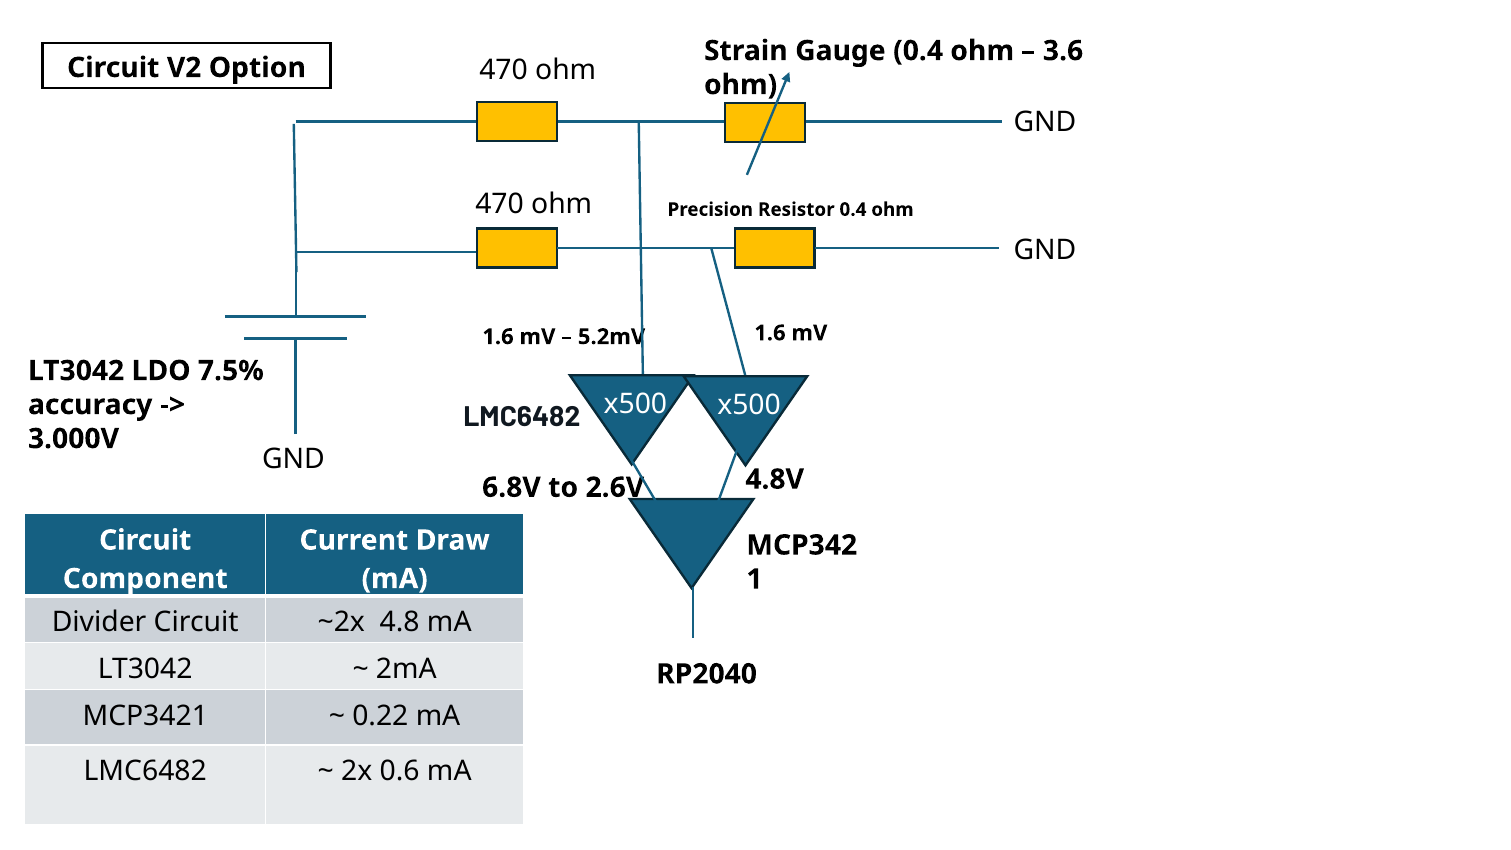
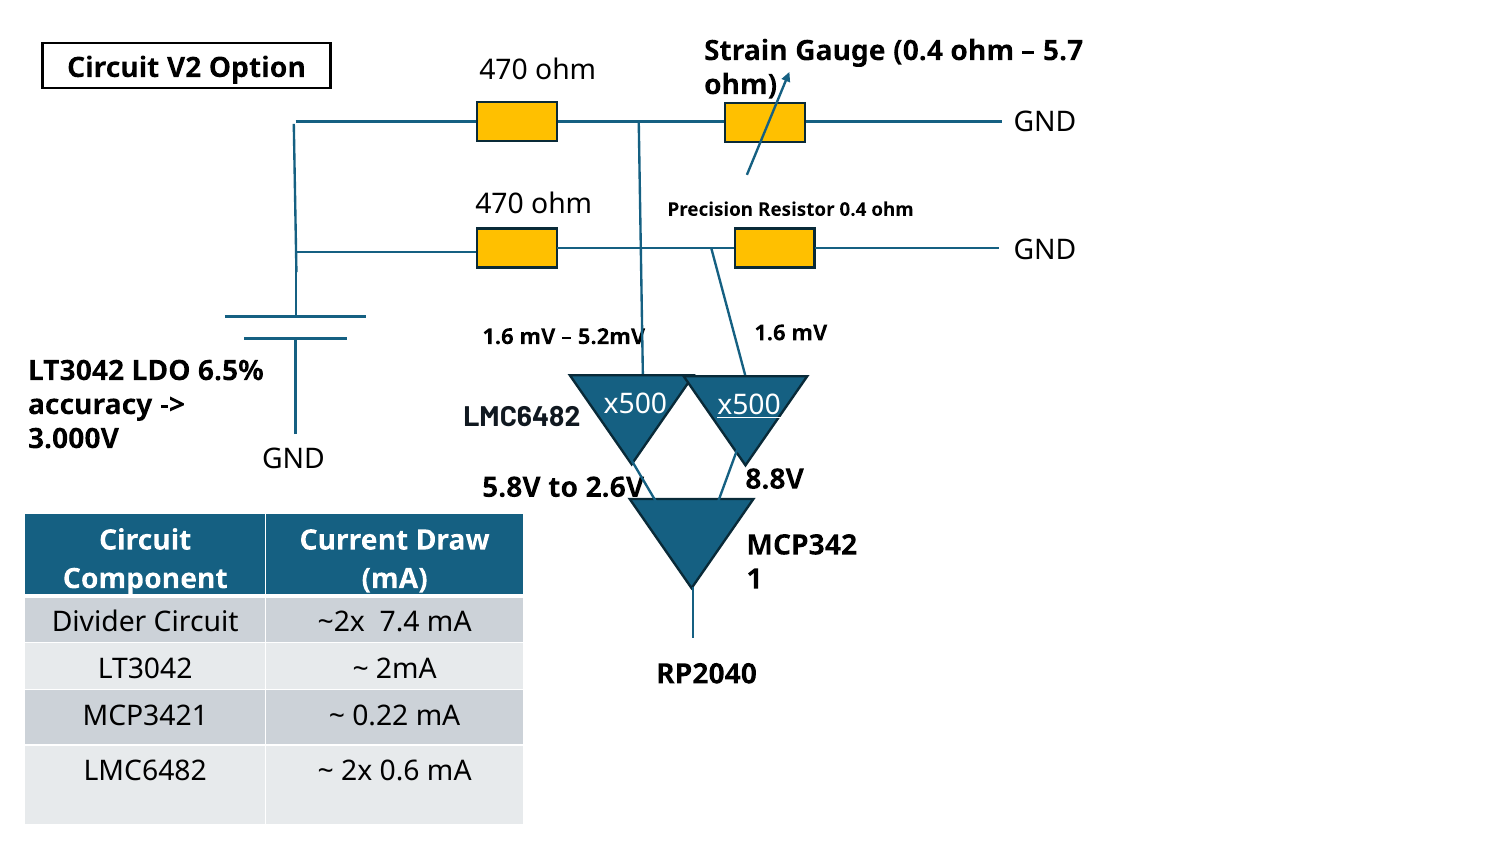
3.6: 3.6 -> 5.7 (1063, 51)
7.5%: 7.5% -> 6.5% (231, 371)
x500 underline: none -> present (749, 405)
4.8V: 4.8V -> 8.8V (775, 479)
6.8V: 6.8V -> 5.8V (511, 487)
4.8: 4.8 -> 7.4 (400, 622)
